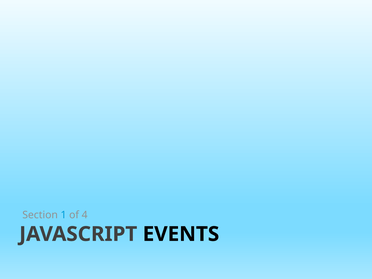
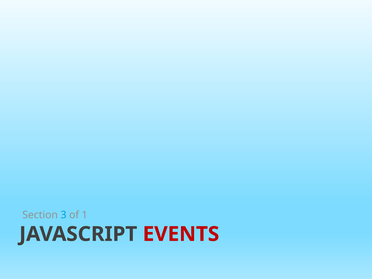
1: 1 -> 3 (64, 215)
4: 4 -> 1 (85, 215)
EVENTS colour: black -> red (181, 234)
